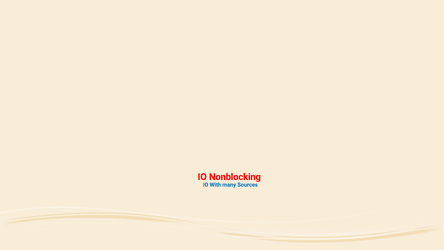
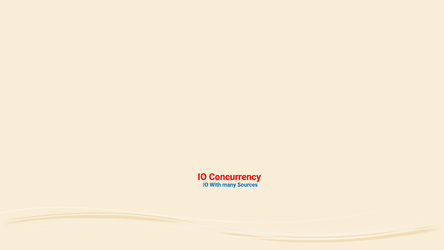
Nonblocking: Nonblocking -> Concurrency (235, 177)
